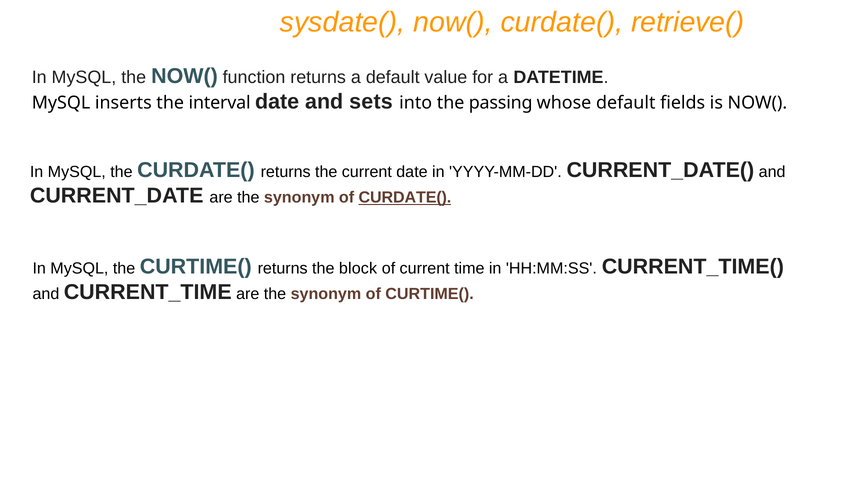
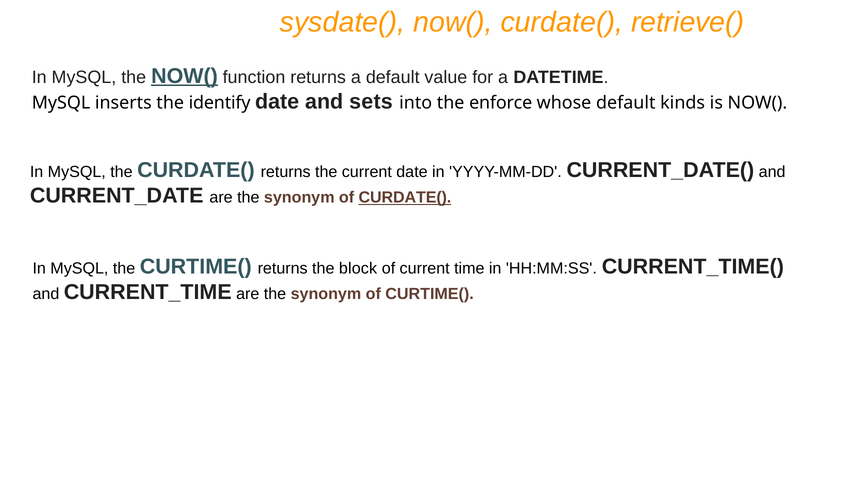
NOW( underline: none -> present (184, 76)
interval: interval -> identify (220, 103)
passing: passing -> enforce (501, 103)
fields: fields -> kinds (683, 103)
